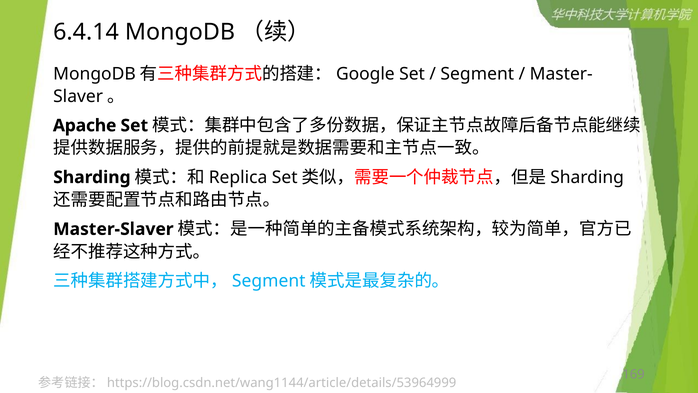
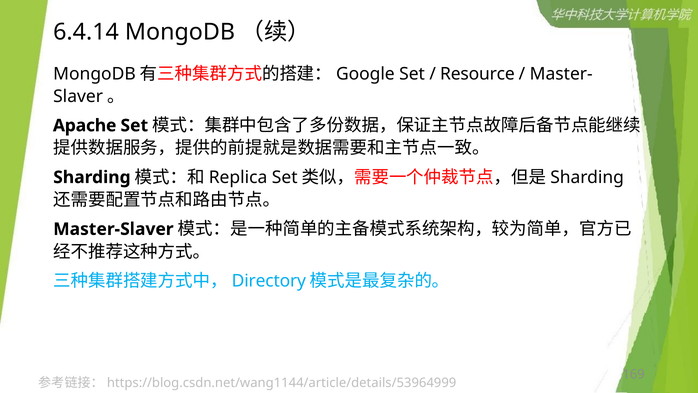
Segment: Segment -> Resource (477, 74)
Segment: Segment -> Directory (269, 281)
